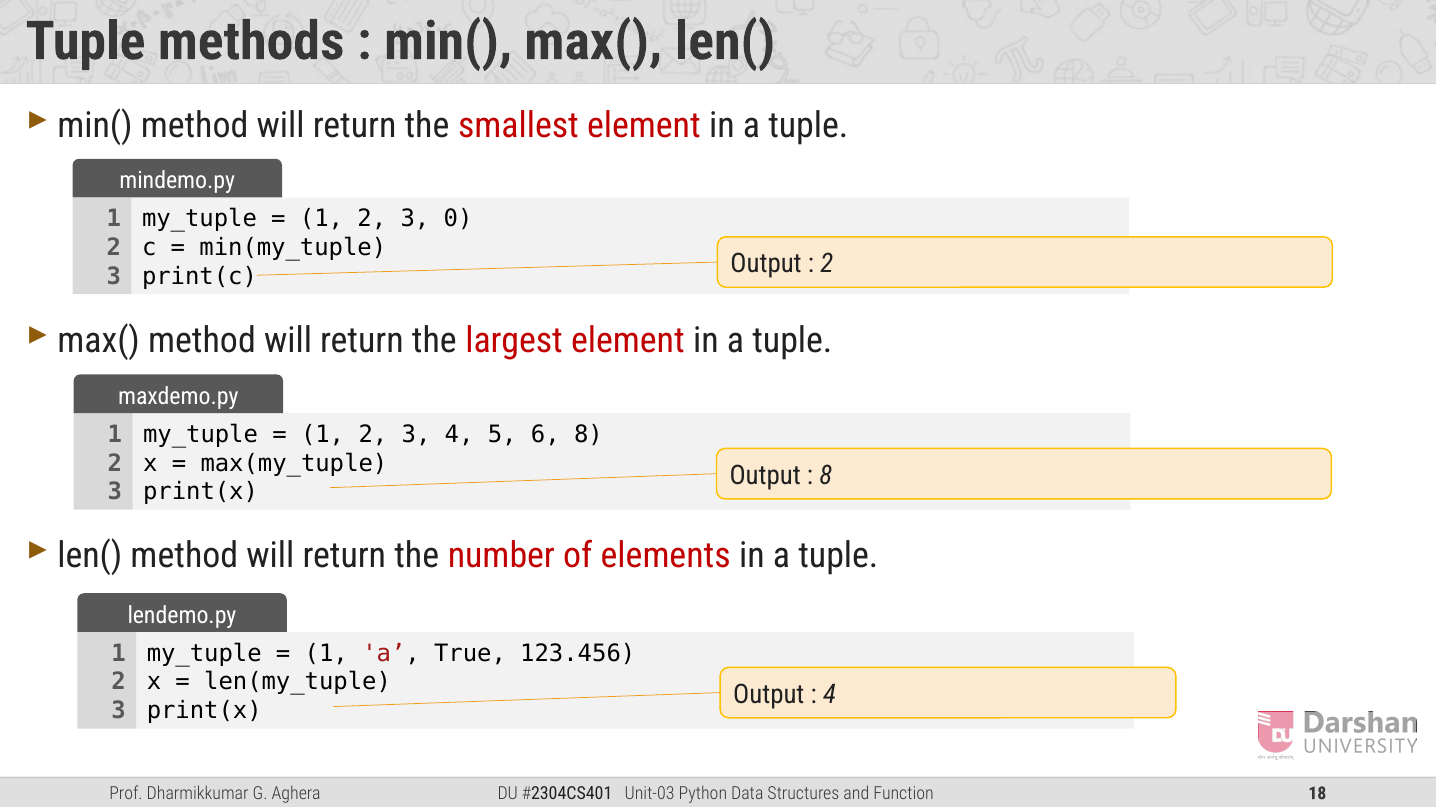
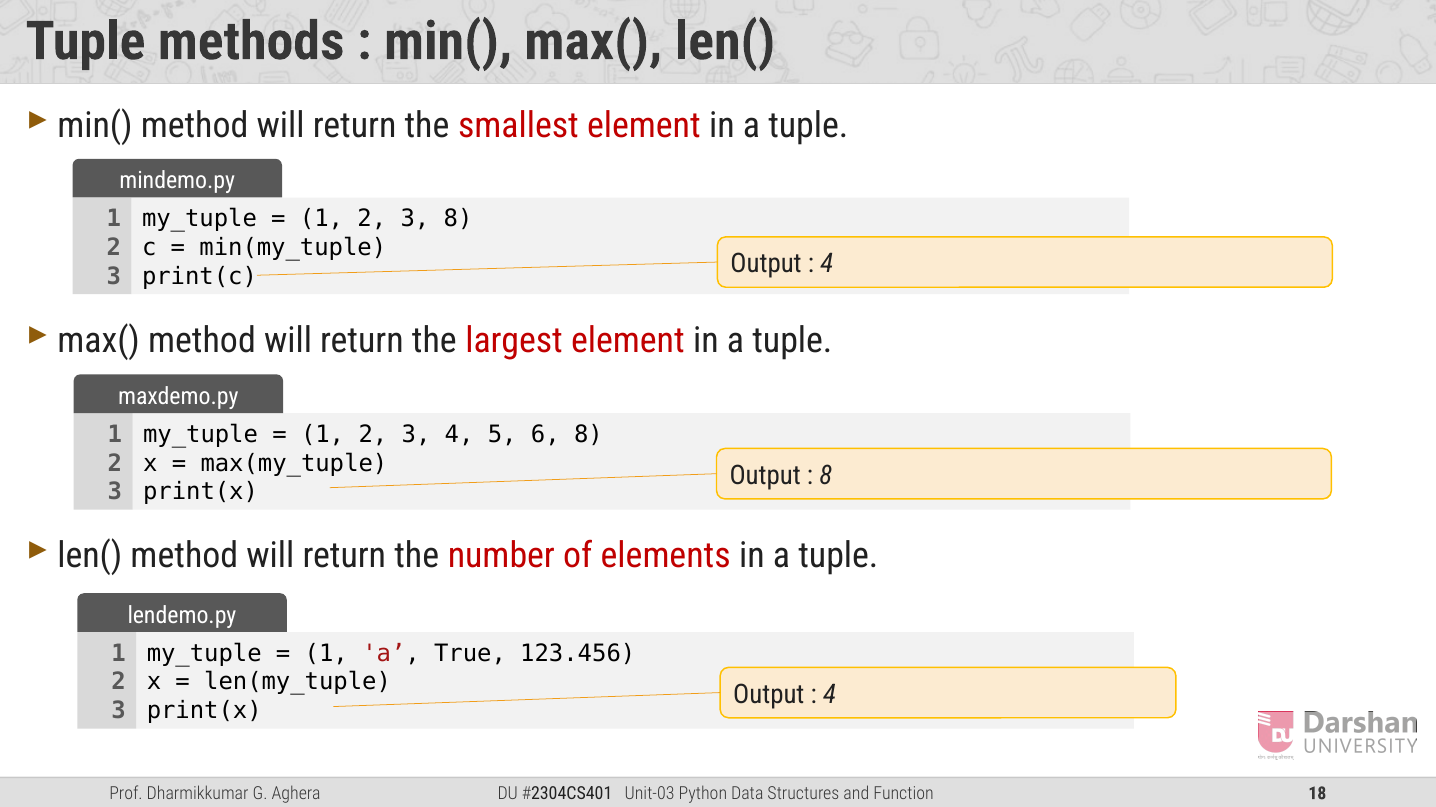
3 0: 0 -> 8 (458, 219)
2: 2 -> 4 (827, 264)
